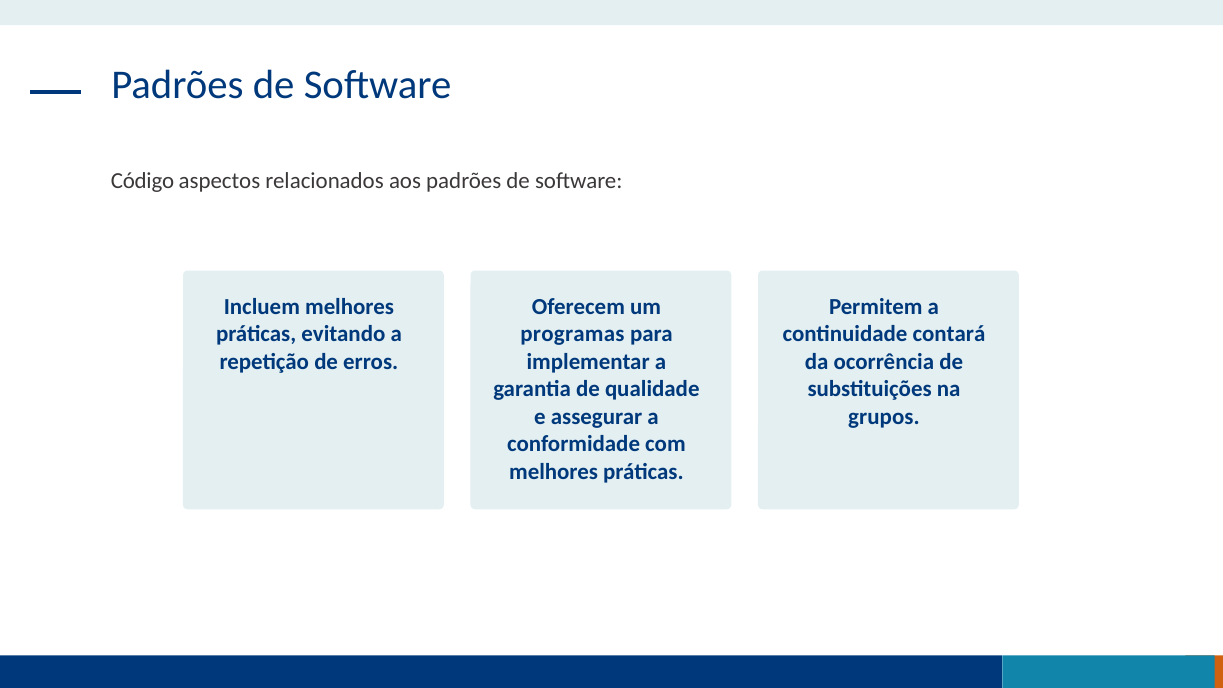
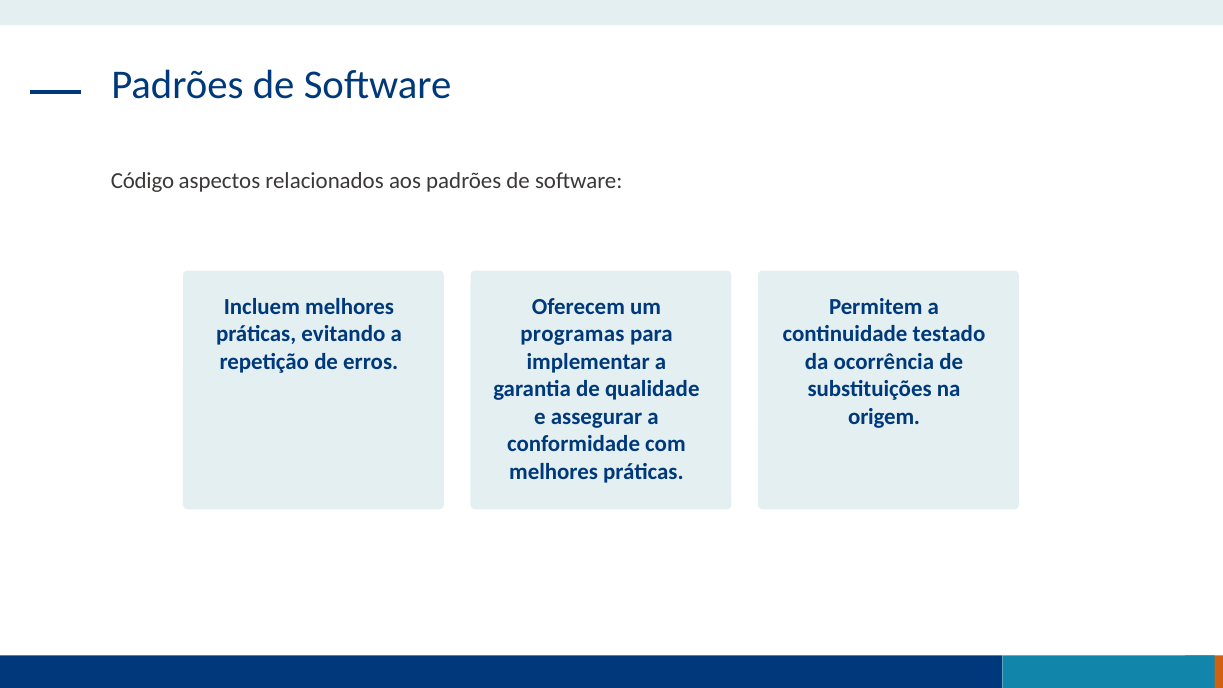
contará: contará -> testado (949, 334)
grupos: grupos -> origem (884, 417)
